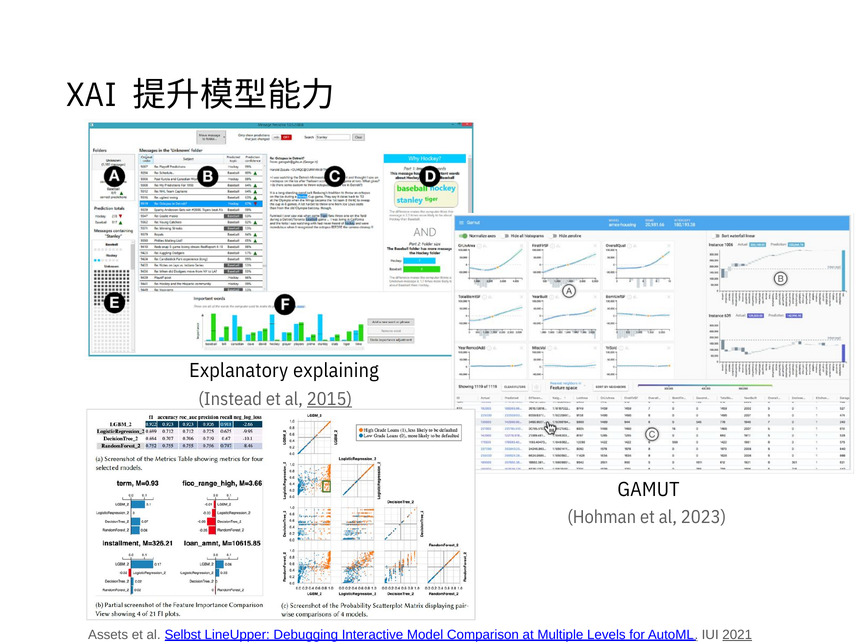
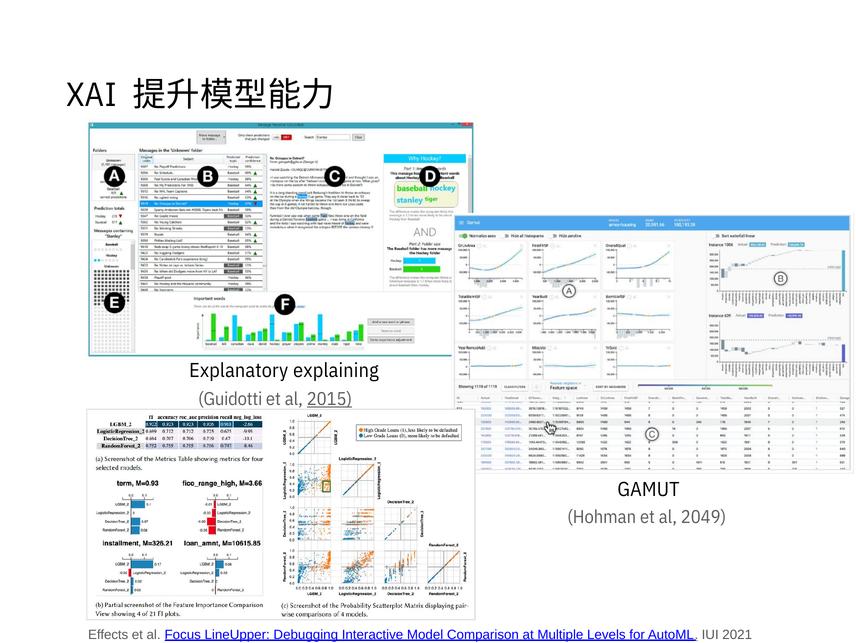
Instead: Instead -> Guidotti (230, 399)
2023: 2023 -> 2049 (704, 517)
Assets: Assets -> Effects (108, 634)
Selbst: Selbst -> Focus (183, 634)
2021 underline: present -> none (737, 634)
